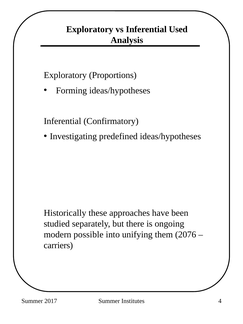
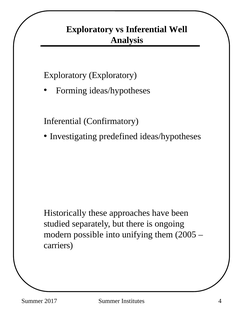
Used: Used -> Well (178, 29)
Exploratory Proportions: Proportions -> Exploratory (113, 75)
2076: 2076 -> 2005 (186, 235)
